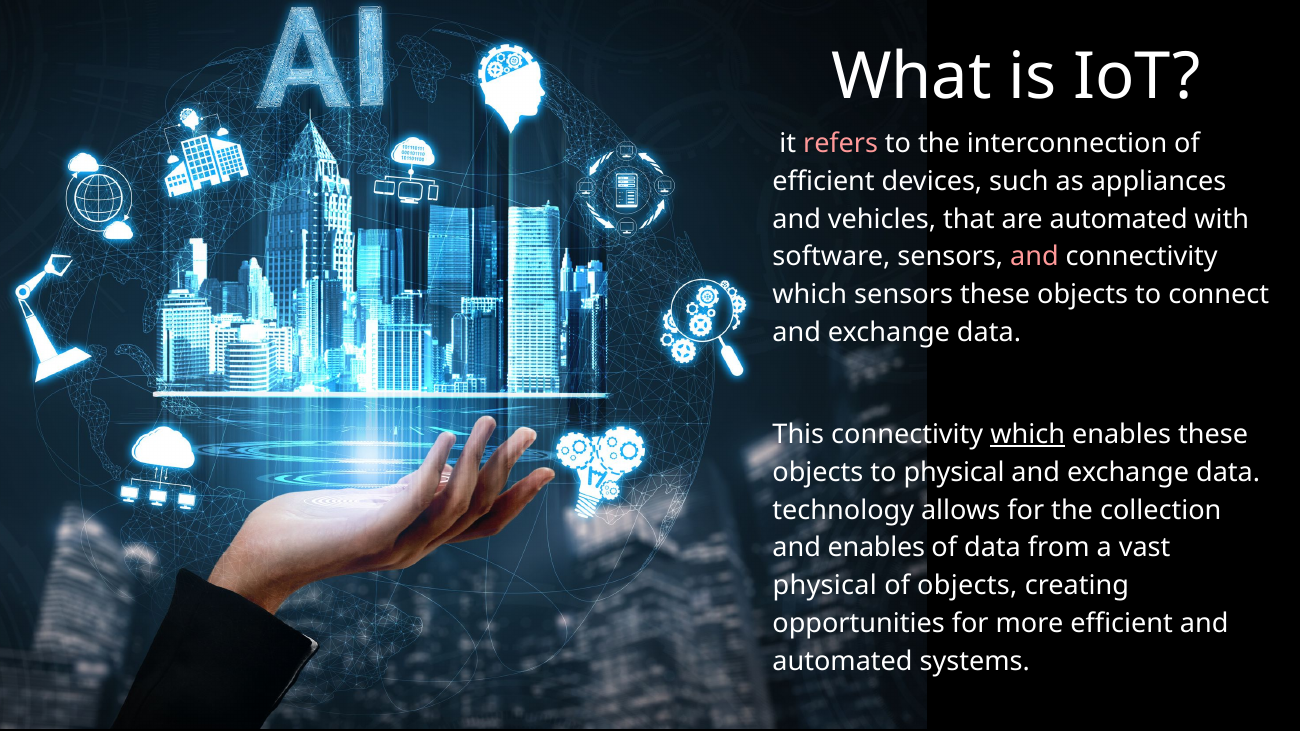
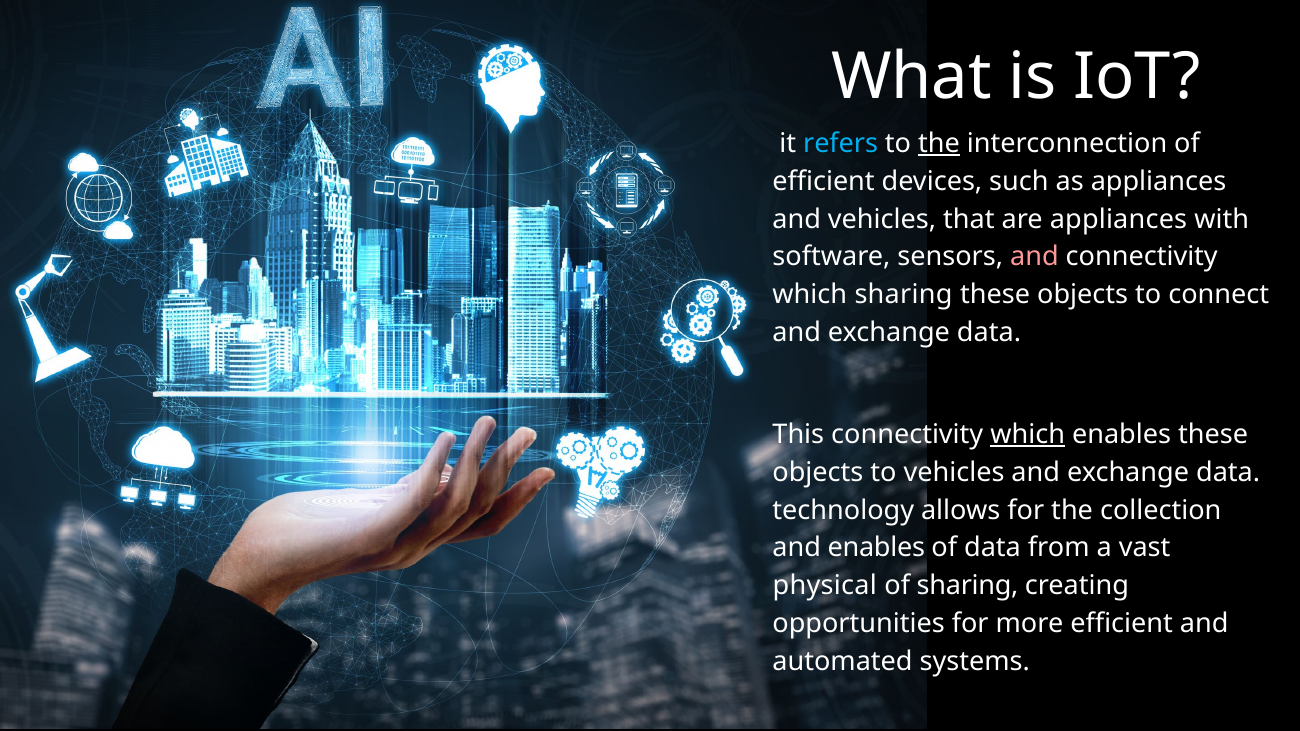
refers colour: pink -> light blue (841, 143)
the underline: none -> present (939, 143)
are automated: automated -> appliances (1118, 219)
which sensors: sensors -> sharing (904, 295)
to physical: physical -> vehicles (954, 472)
of objects: objects -> sharing (968, 586)
